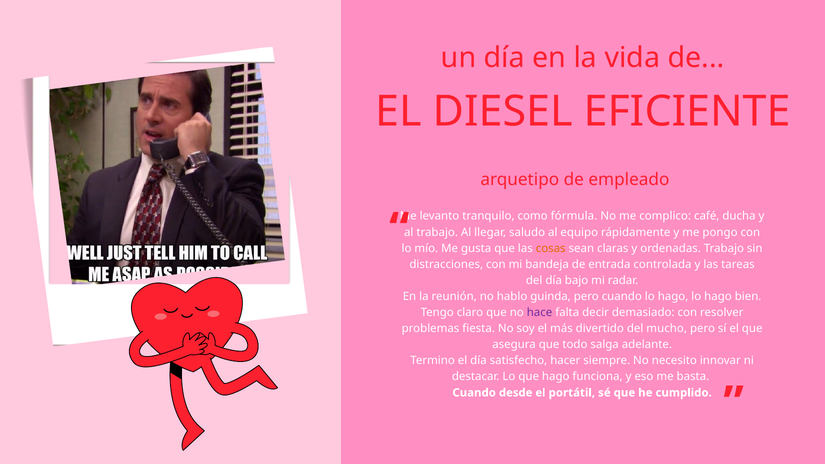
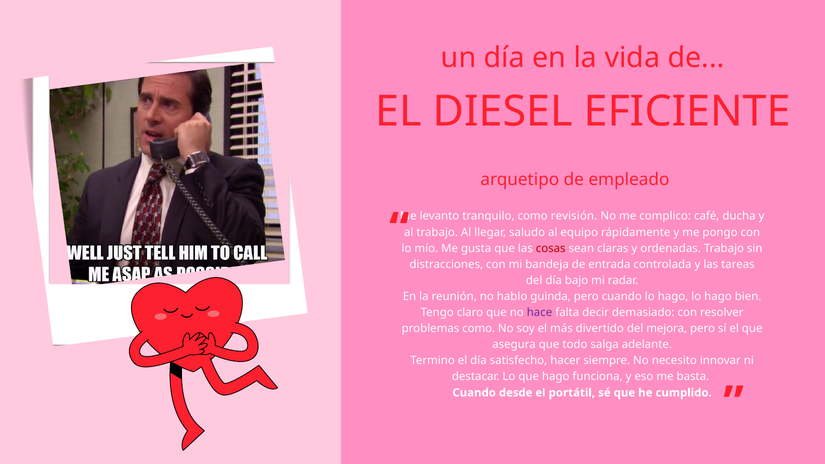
fórmula: fórmula -> revisión (574, 216)
cosas colour: orange -> red (551, 248)
problemas fiesta: fiesta -> como (479, 329)
mucho: mucho -> mejora (667, 329)
